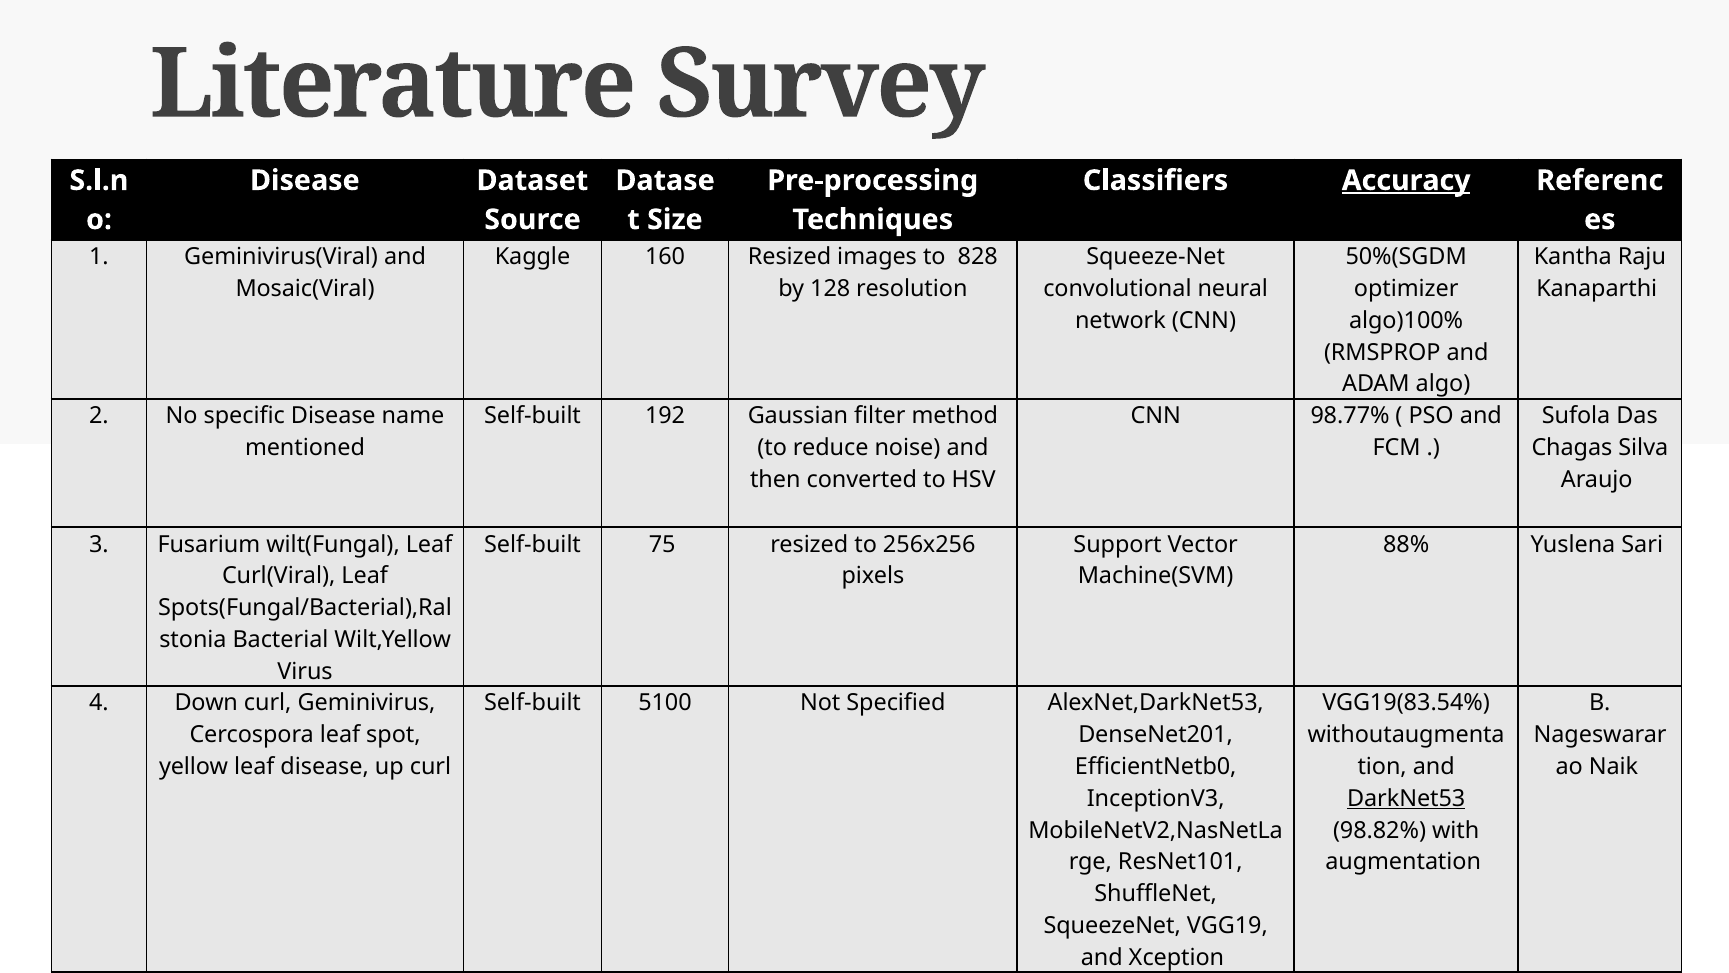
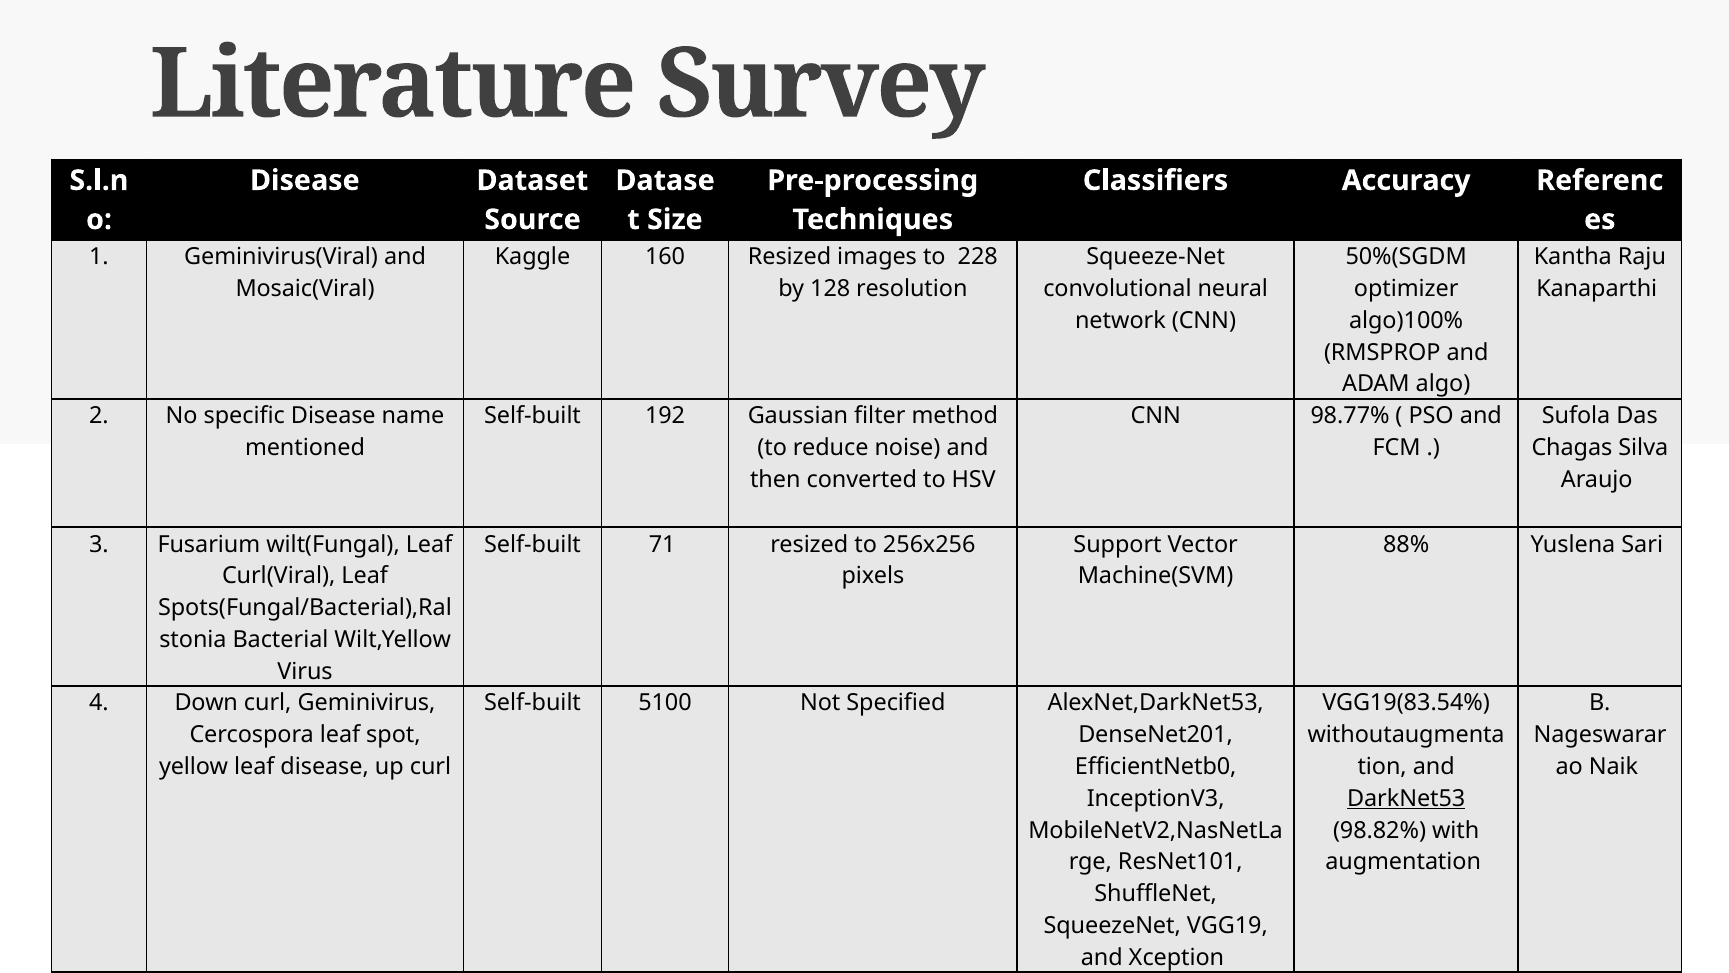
Accuracy underline: present -> none (1406, 180)
828: 828 -> 228 (978, 257)
75: 75 -> 71 (662, 544)
